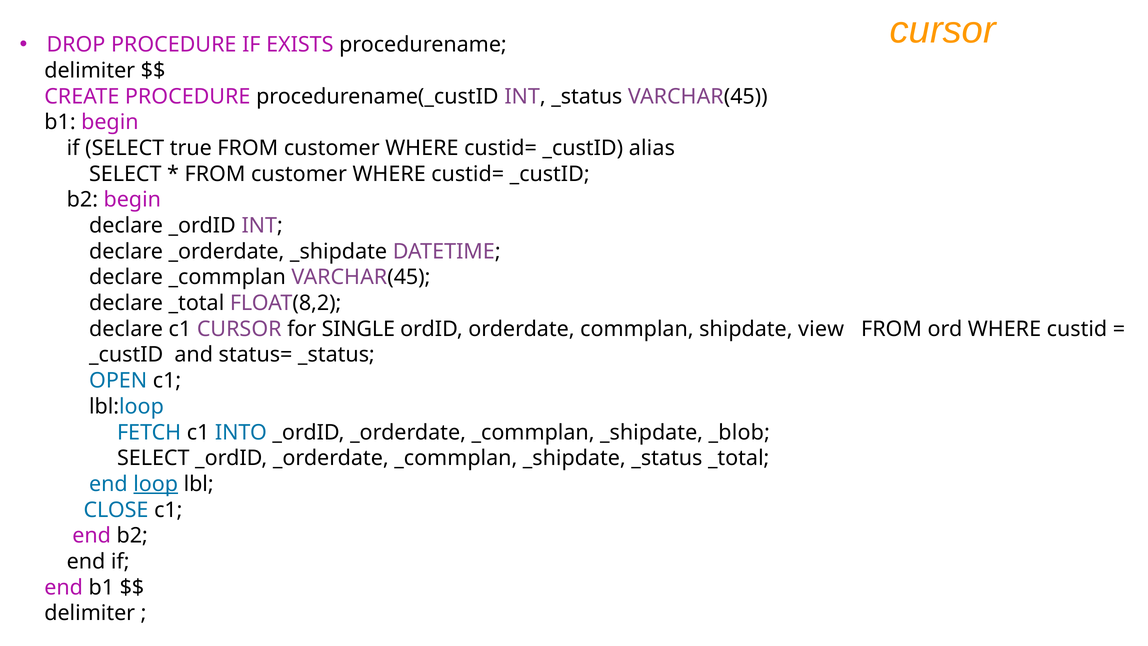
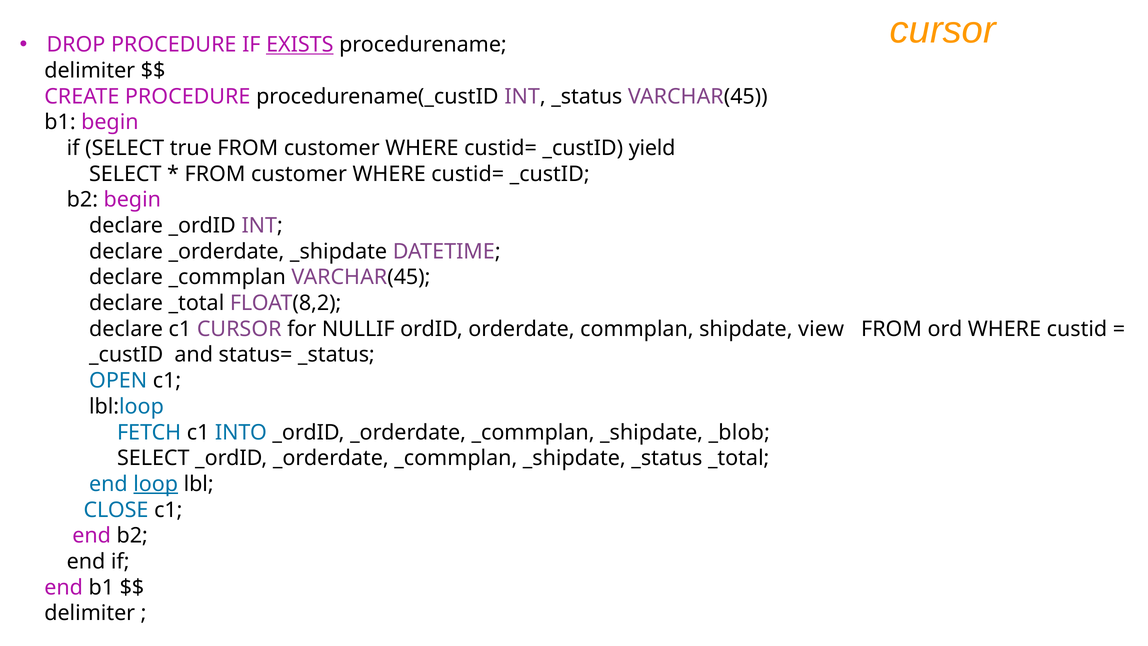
EXISTS underline: none -> present (300, 45)
alias: alias -> yield (652, 148)
SINGLE: SINGLE -> NULLIF (358, 329)
